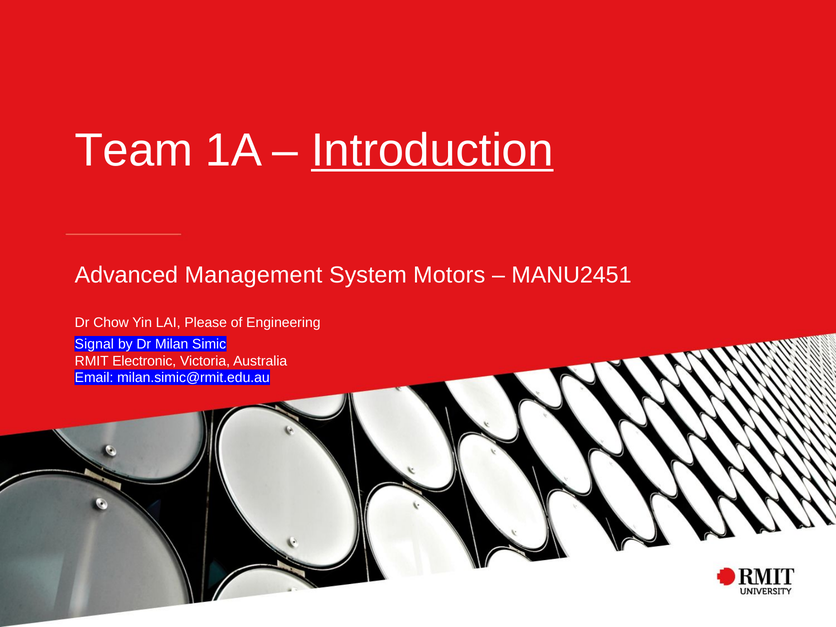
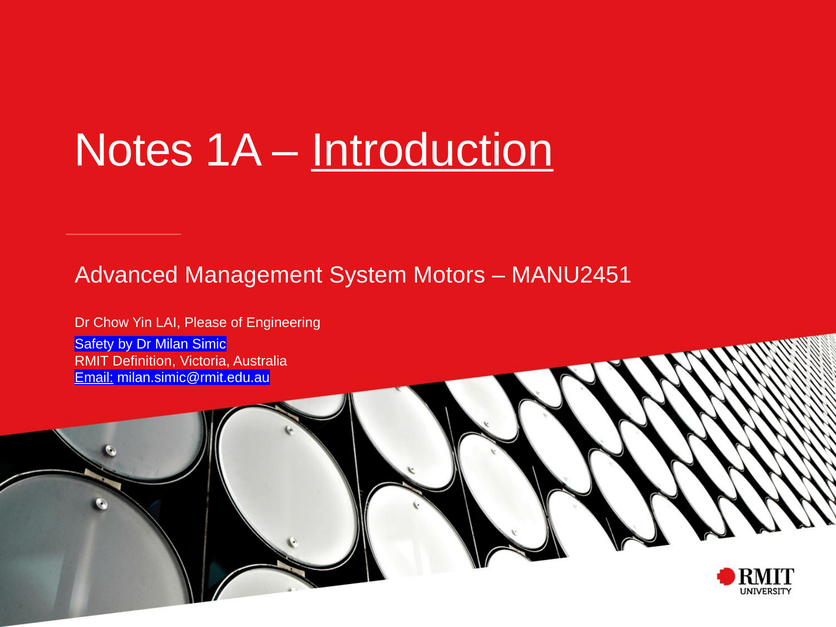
Team: Team -> Notes (134, 150)
Signal: Signal -> Safety (94, 344)
Electronic: Electronic -> Definition (144, 361)
Email underline: none -> present (94, 378)
